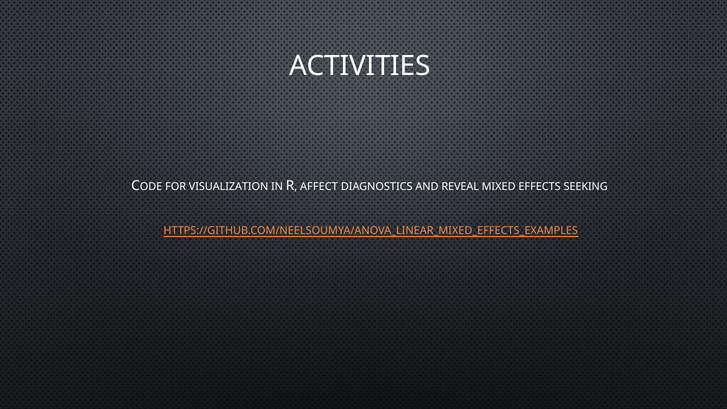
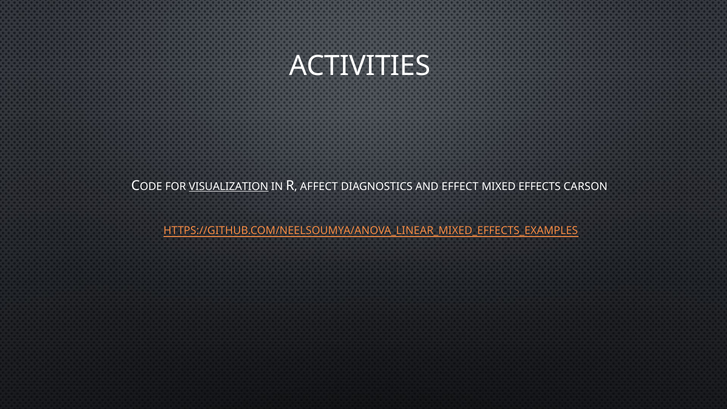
VISUALIZATION underline: none -> present (229, 187)
REVEAL: REVEAL -> EFFECT (460, 187)
SEEKING: SEEKING -> CARSON (586, 187)
